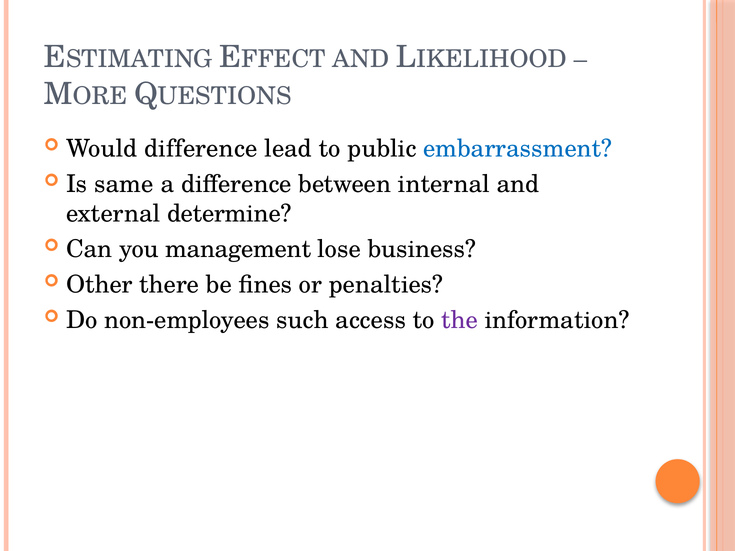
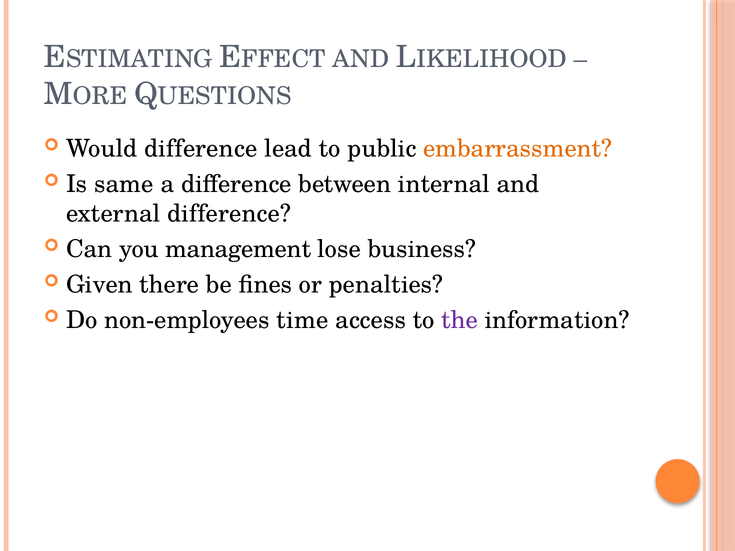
embarrassment colour: blue -> orange (518, 149)
external determine: determine -> difference (229, 214)
Other: Other -> Given (99, 285)
such: such -> time (302, 320)
